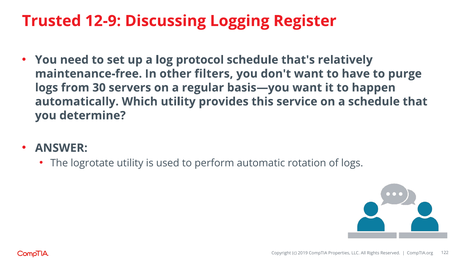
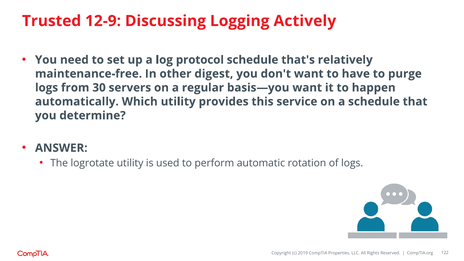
Register: Register -> Actively (305, 21)
filters: filters -> digest (214, 74)
